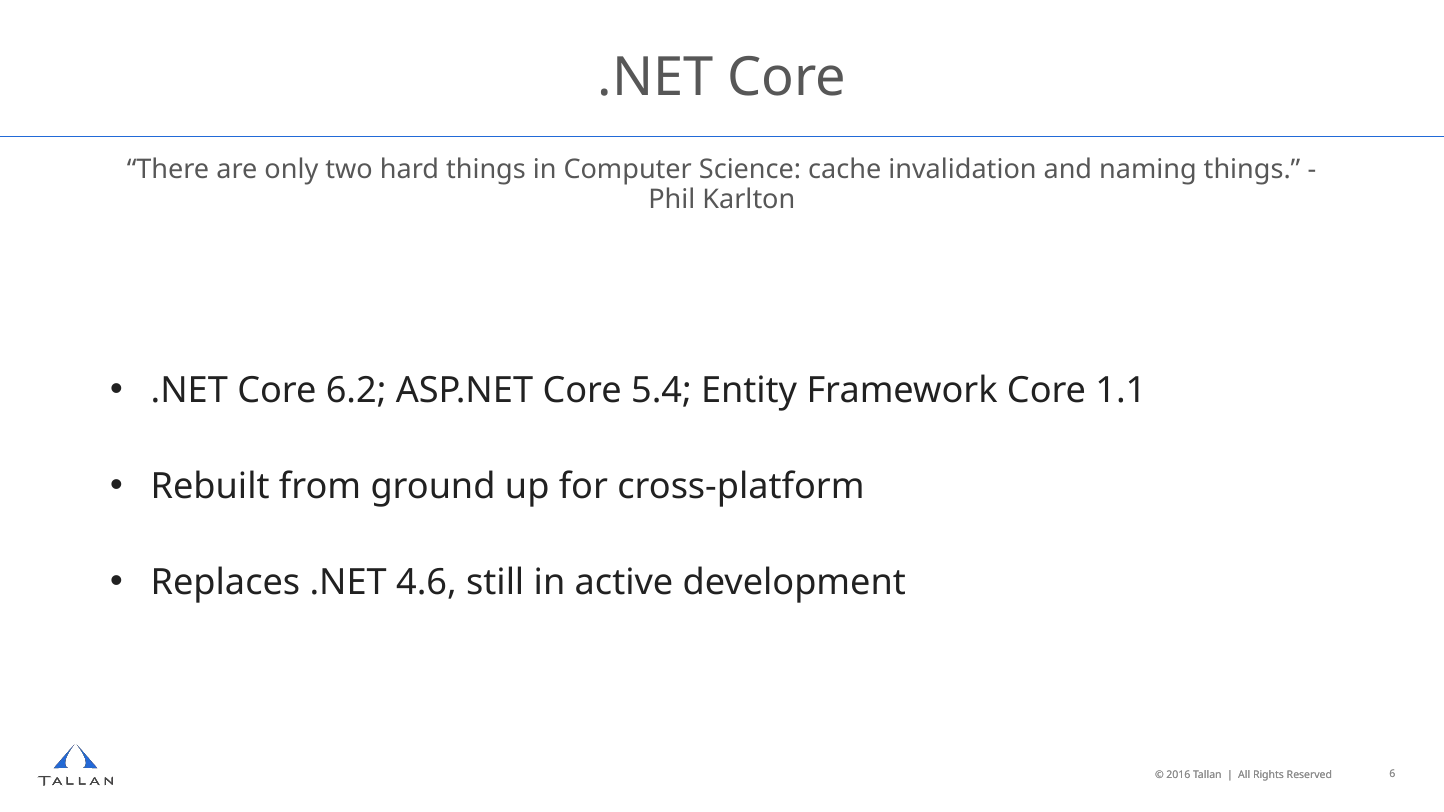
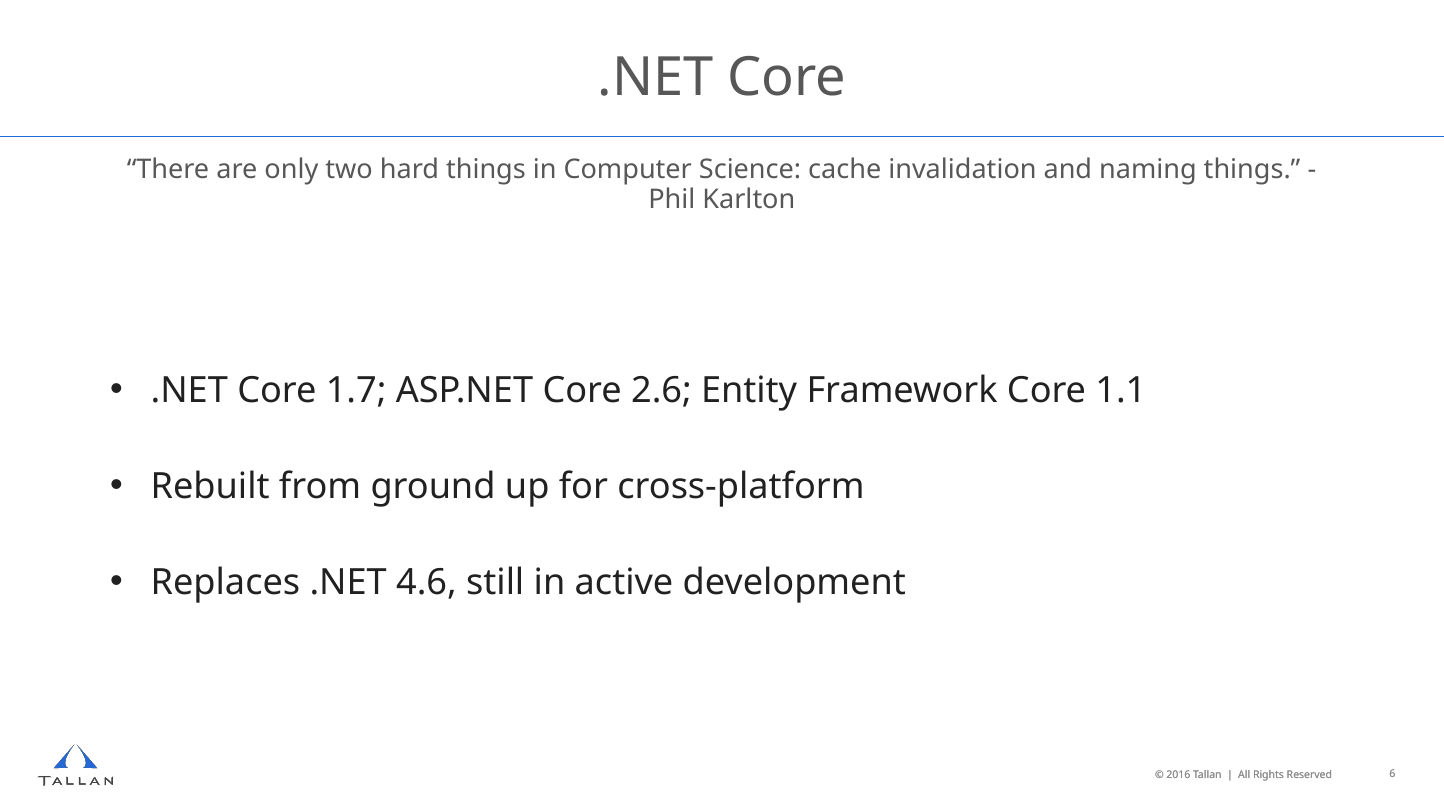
6.2: 6.2 -> 1.7 (356, 391)
5.4: 5.4 -> 2.6 (661, 391)
